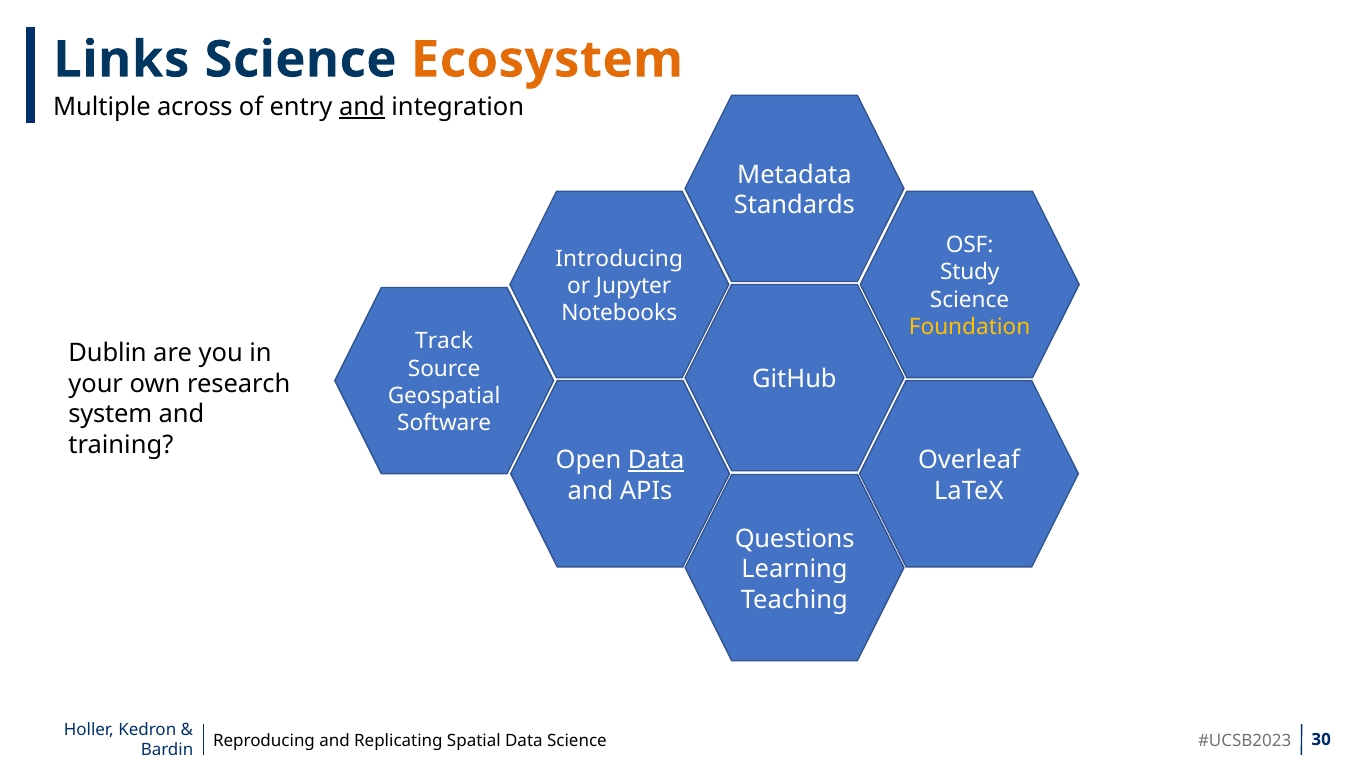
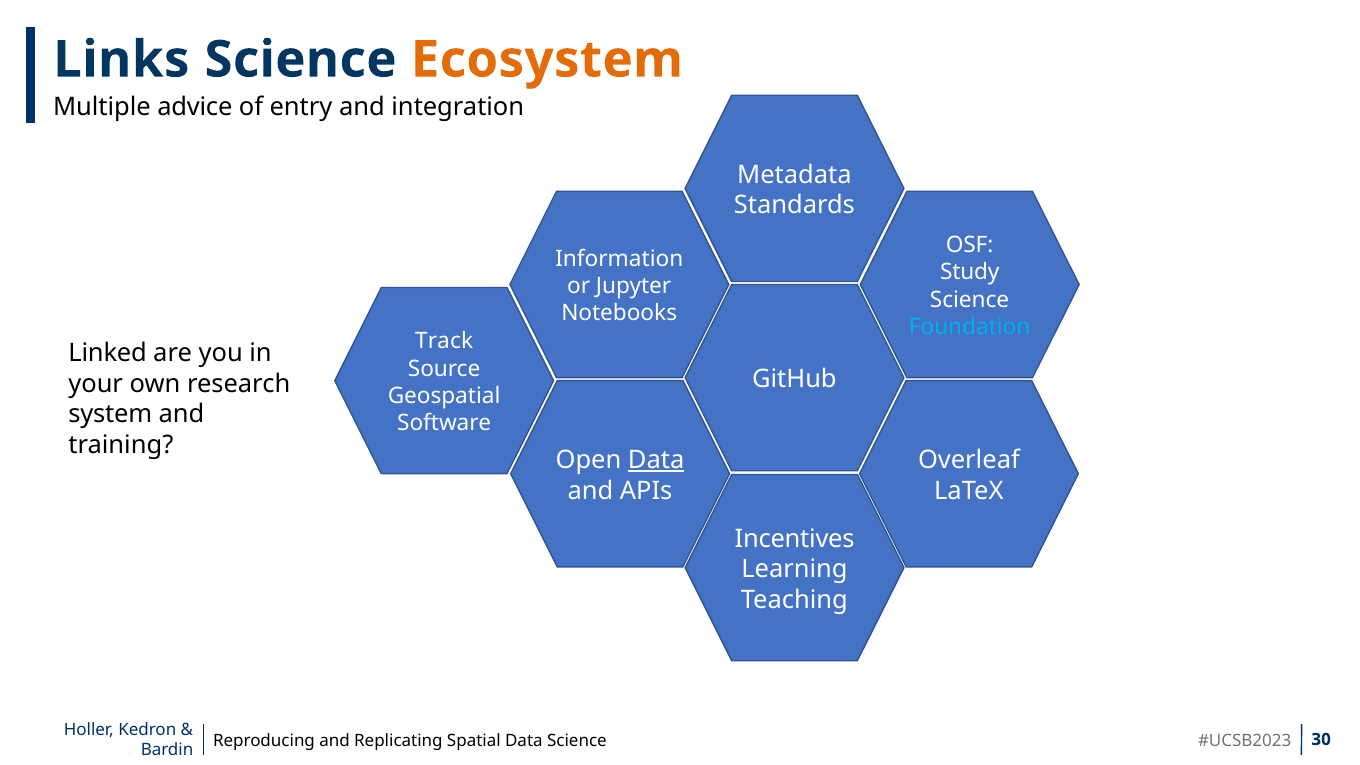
across: across -> advice (195, 107)
and underline: present -> none (362, 107)
Introducing: Introducing -> Information (619, 259)
Foundation colour: yellow -> light blue (970, 327)
Dublin: Dublin -> Linked (108, 353)
Questions: Questions -> Incentives (795, 539)
